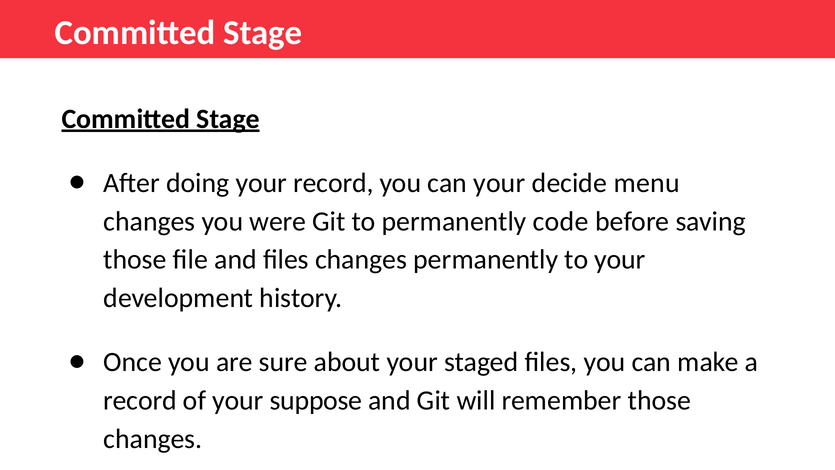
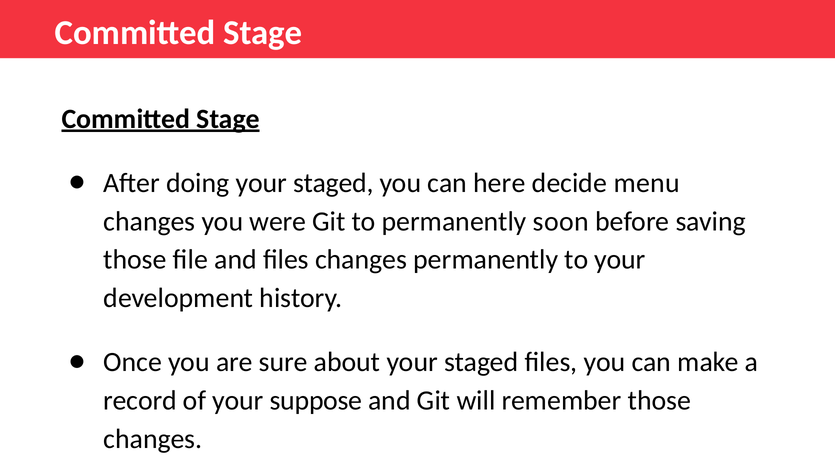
doing your record: record -> staged (333, 183)
can your: your -> here (499, 183)
code: code -> soon (561, 221)
